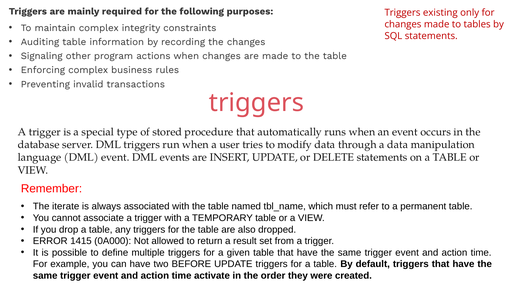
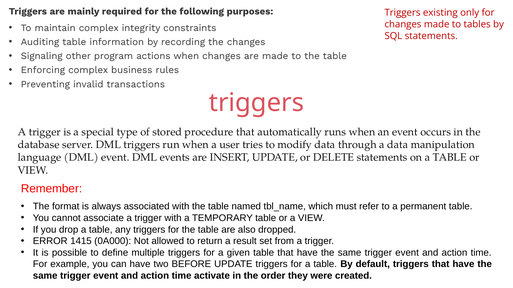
iterate: iterate -> format (66, 207)
